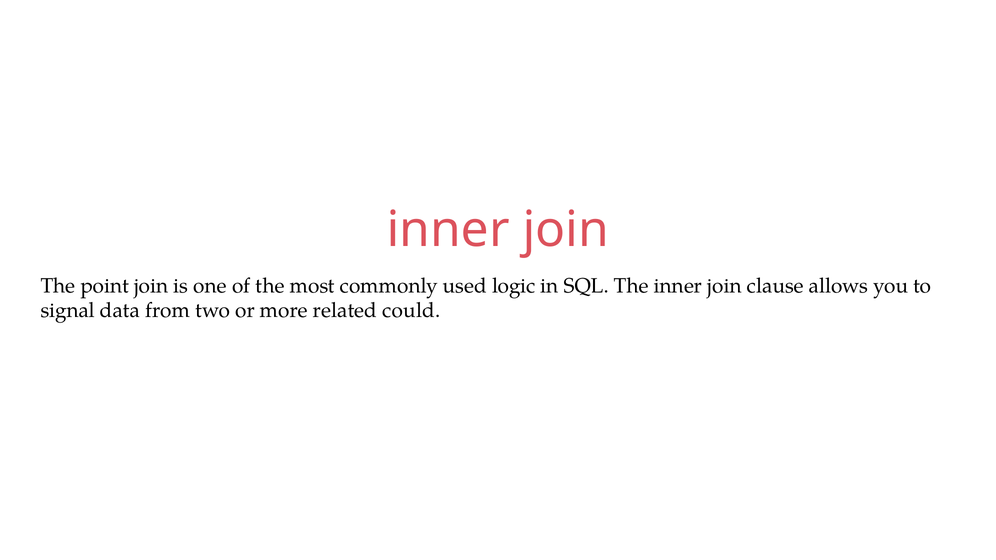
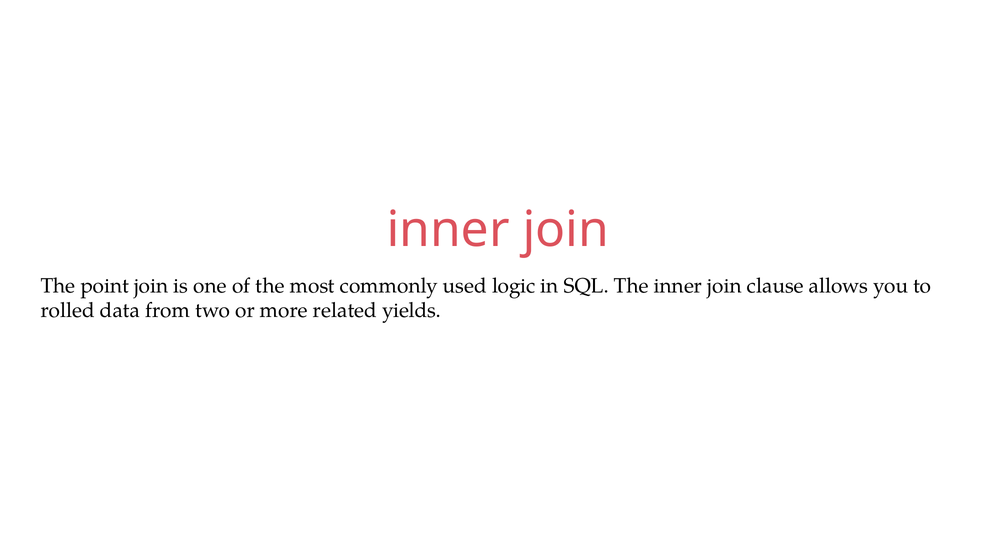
signal: signal -> rolled (68, 311)
could: could -> yields (412, 311)
